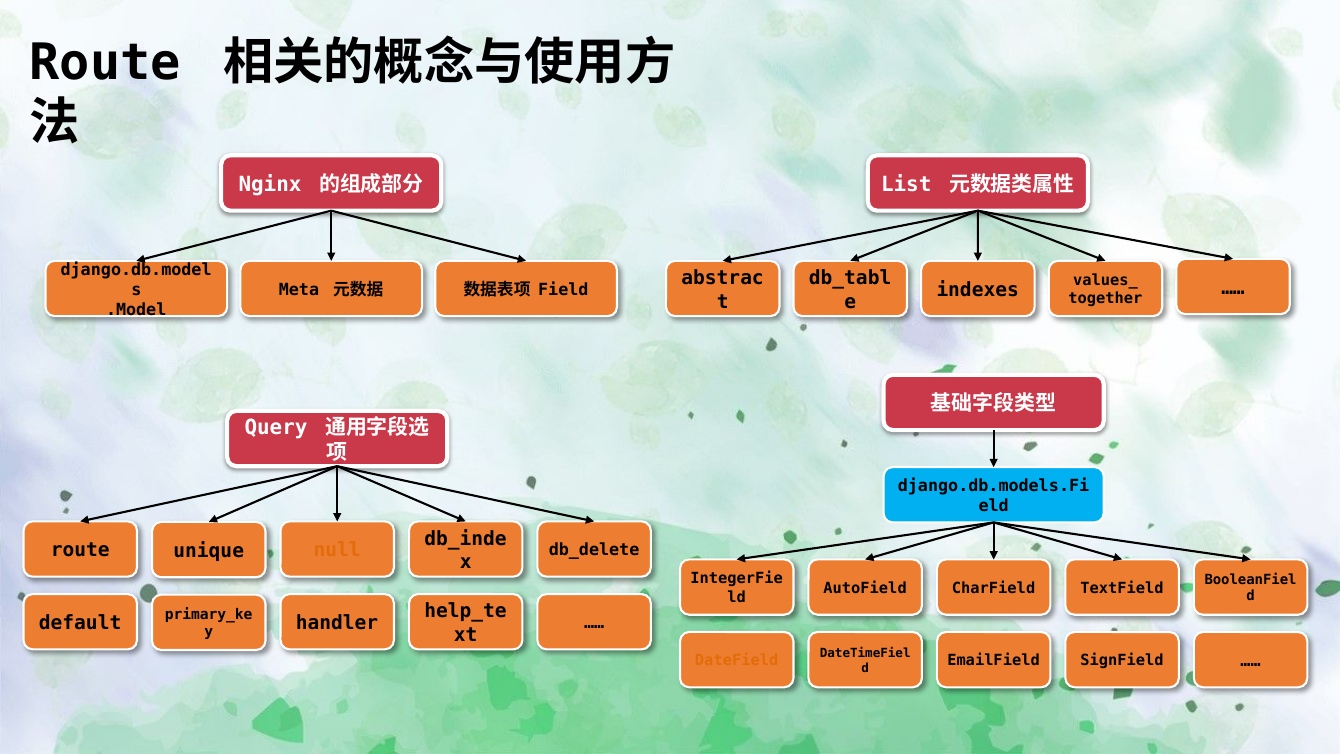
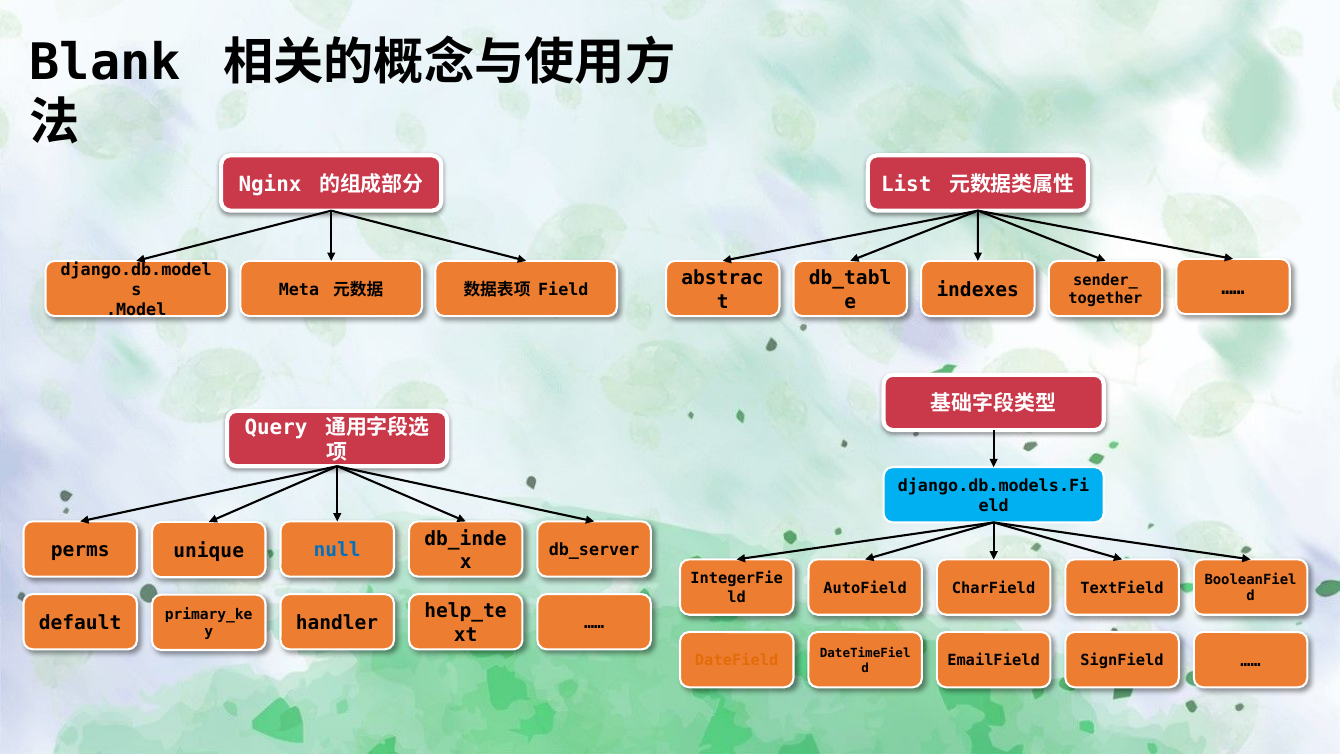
Route: Route -> Blank (105, 63)
values_: values_ -> sender_ (1105, 280)
route: route -> perms (80, 550)
null colour: orange -> blue (337, 550)
db_delete: db_delete -> db_server (594, 550)
